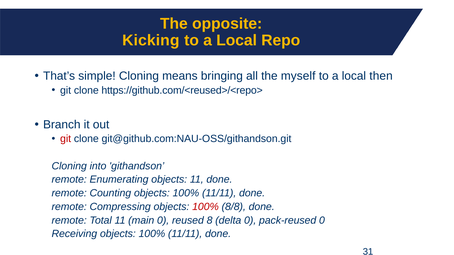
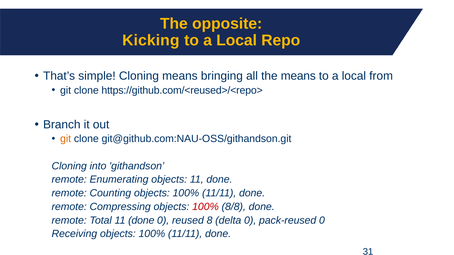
the myself: myself -> means (298, 76)
then: then -> from (381, 76)
git colour: red -> orange (66, 139)
Total 11 main: main -> done (141, 221)
